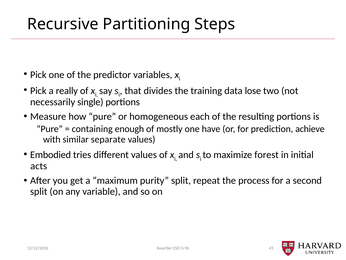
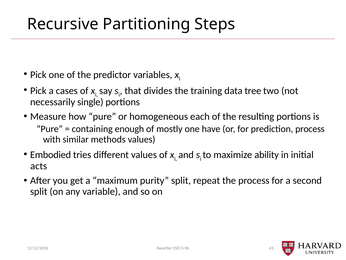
really: really -> cases (67, 91)
lose: lose -> tree (253, 91)
prediction achieve: achieve -> process (310, 129)
separate: separate -> methods (108, 139)
forest: forest -> ability (267, 155)
